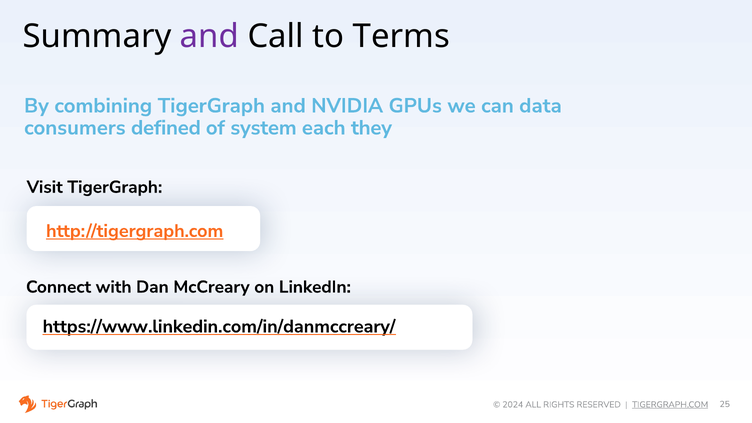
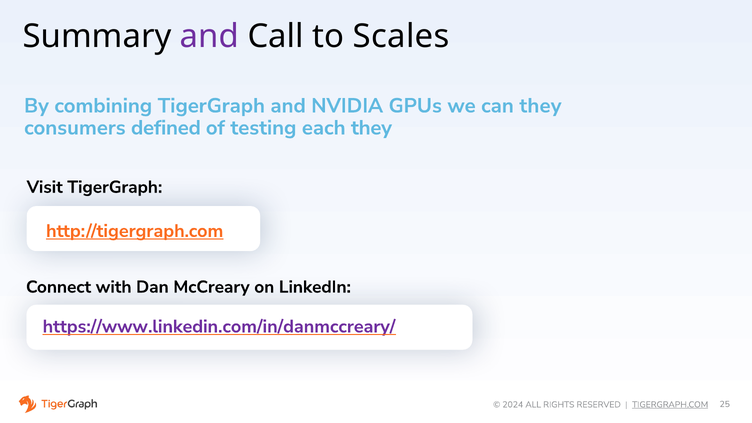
Terms: Terms -> Scales (401, 37)
can data: data -> they (540, 106)
system: system -> testing (263, 128)
https://www.linkedin.com/in/danmccreary/ colour: black -> purple (219, 326)
